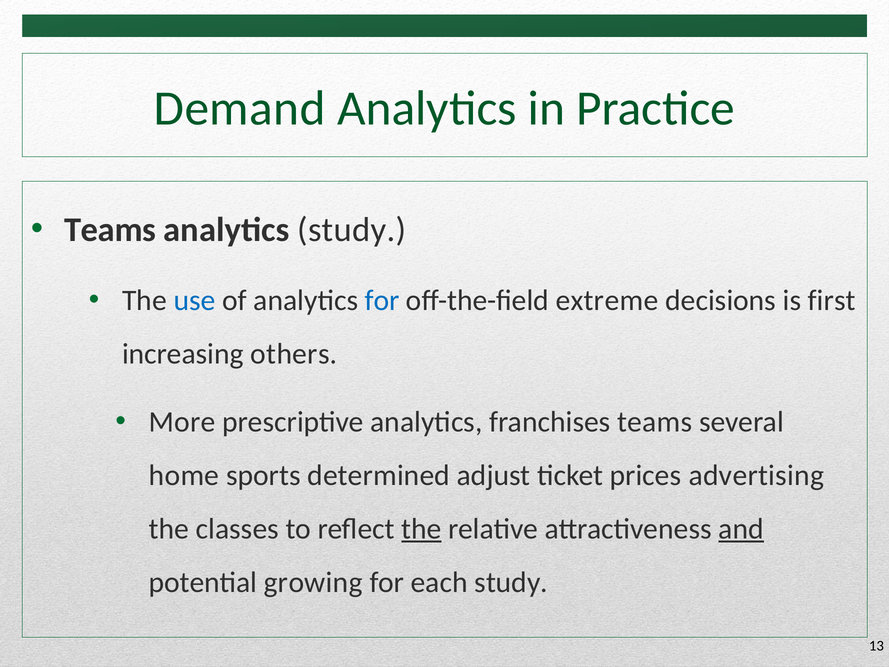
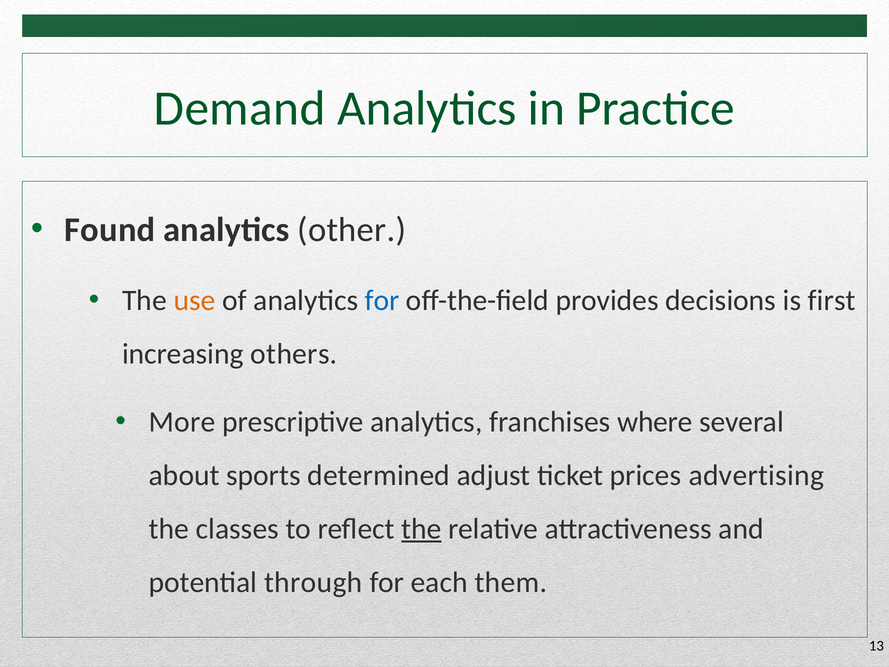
Teams: Teams -> Found (110, 230)
analytics study: study -> other (352, 230)
use colour: blue -> orange (194, 300)
extreme: extreme -> provides (607, 300)
franchises teams: teams -> where (655, 422)
home: home -> about (184, 475)
and underline: present -> none (741, 529)
growing: growing -> through (313, 582)
each study: study -> them (511, 582)
